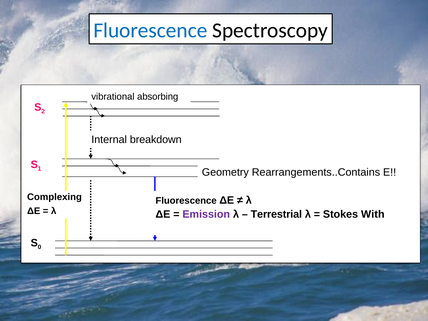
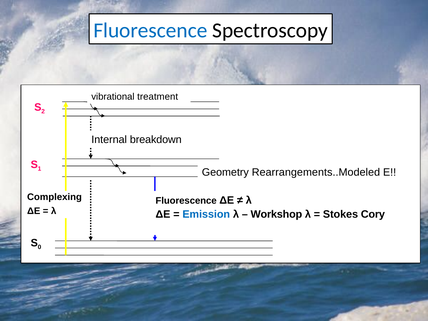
absorbing: absorbing -> treatment (158, 97)
Rearrangements..Contains: Rearrangements..Contains -> Rearrangements..Modeled (316, 172)
Emission colour: purple -> blue (206, 214)
Terrestrial: Terrestrial -> Workshop (276, 214)
With: With -> Cory (373, 214)
